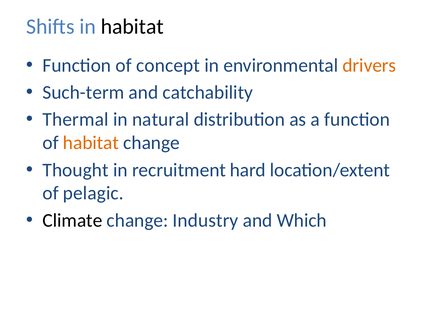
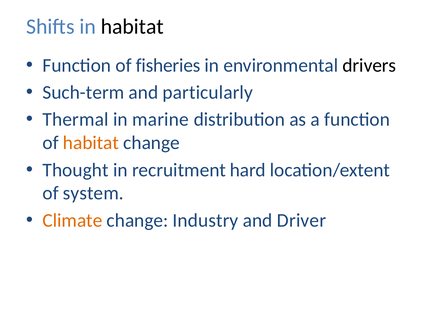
concept: concept -> fisheries (168, 65)
drivers colour: orange -> black (369, 65)
catchability: catchability -> particularly (208, 92)
natural: natural -> marine (161, 120)
pelagic: pelagic -> system (93, 193)
Climate colour: black -> orange (72, 220)
Which: Which -> Driver (302, 220)
